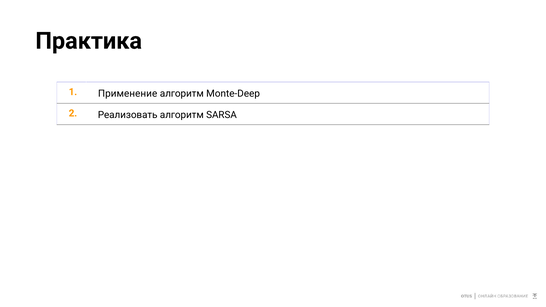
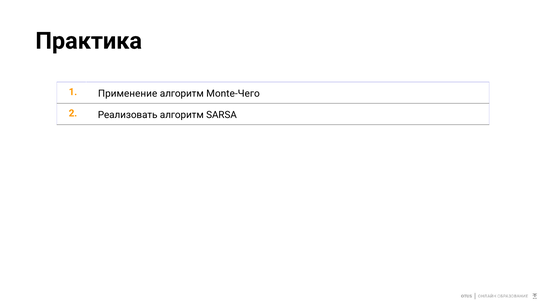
Monte-Deep: Monte-Deep -> Monte-Чего (233, 94)
